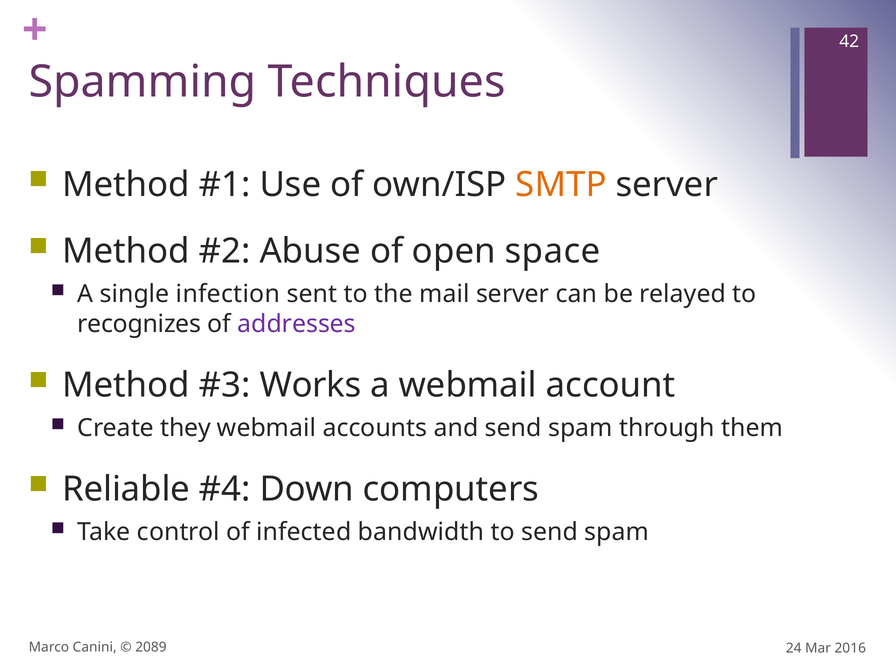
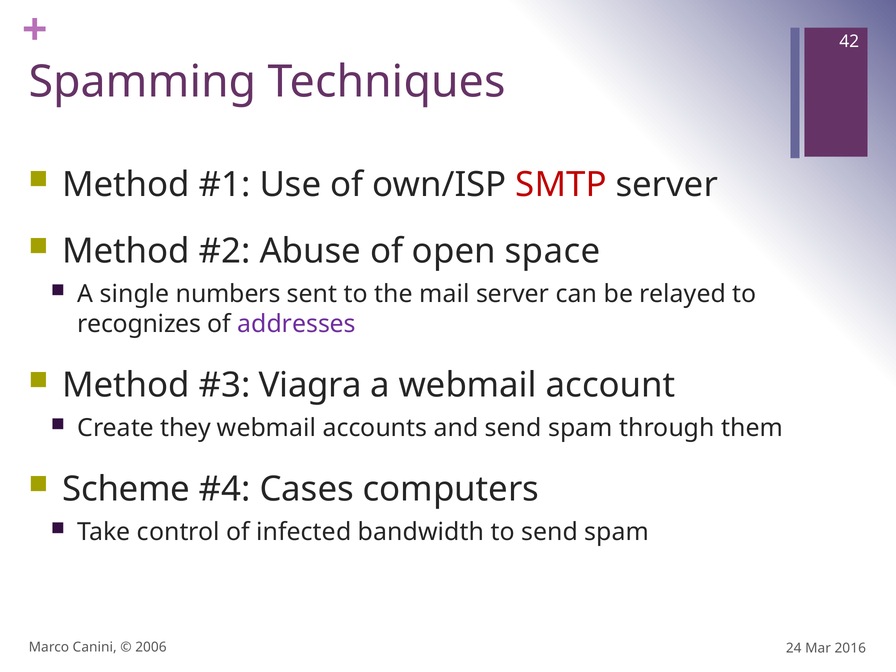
SMTP colour: orange -> red (561, 185)
infection: infection -> numbers (228, 294)
Works: Works -> Viagra (310, 385)
Reliable: Reliable -> Scheme (126, 489)
Down: Down -> Cases (307, 489)
2089: 2089 -> 2006 (151, 647)
